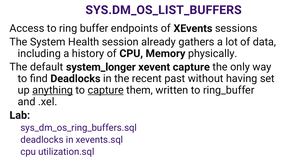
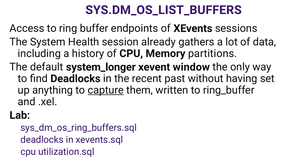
physically: physically -> partitions (213, 53)
xevent capture: capture -> window (191, 67)
anything underline: present -> none (53, 90)
